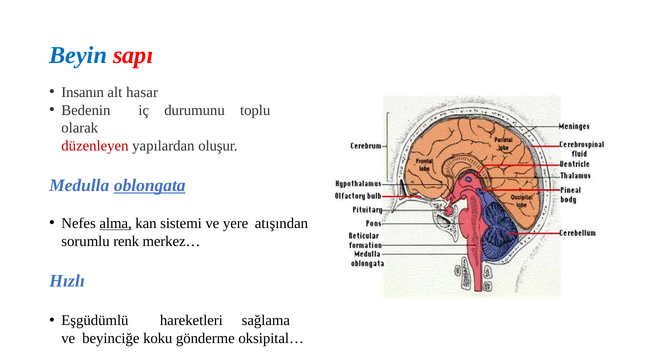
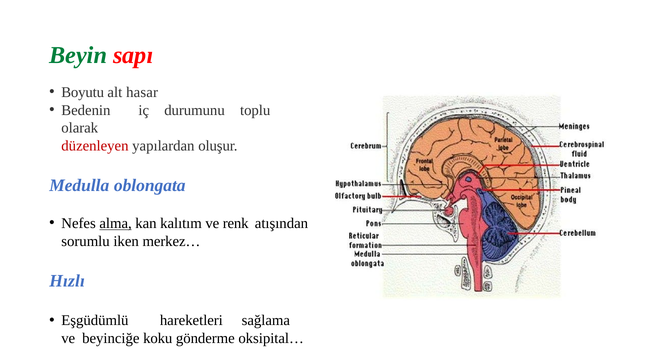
Beyin colour: blue -> green (78, 55)
Insanın: Insanın -> Boyutu (83, 92)
oblongata underline: present -> none (150, 185)
sistemi: sistemi -> kalıtım (181, 223)
yere: yere -> renk (236, 223)
renk: renk -> iken (126, 241)
